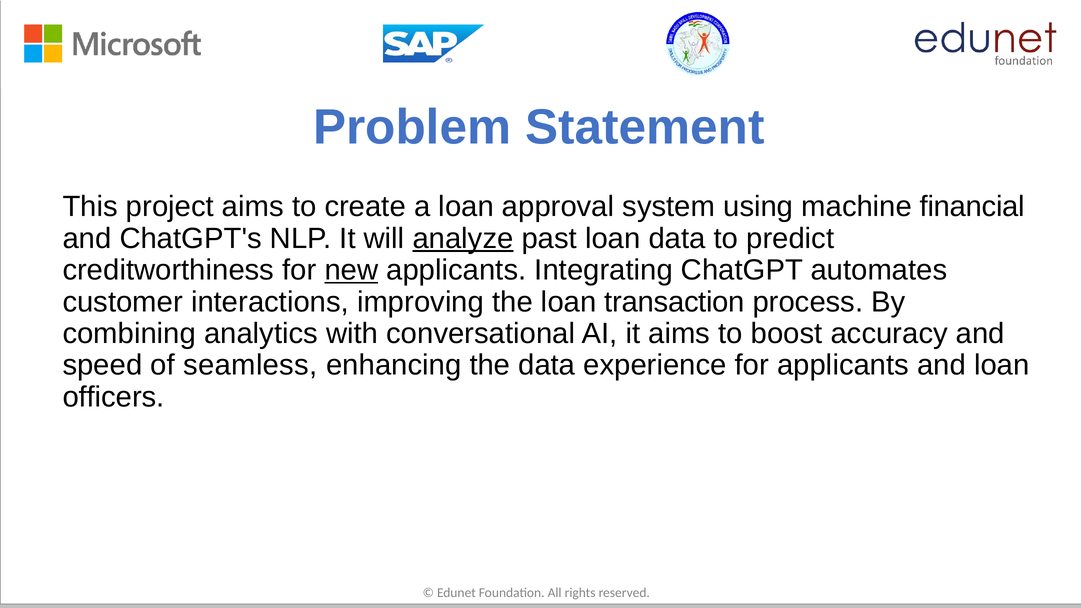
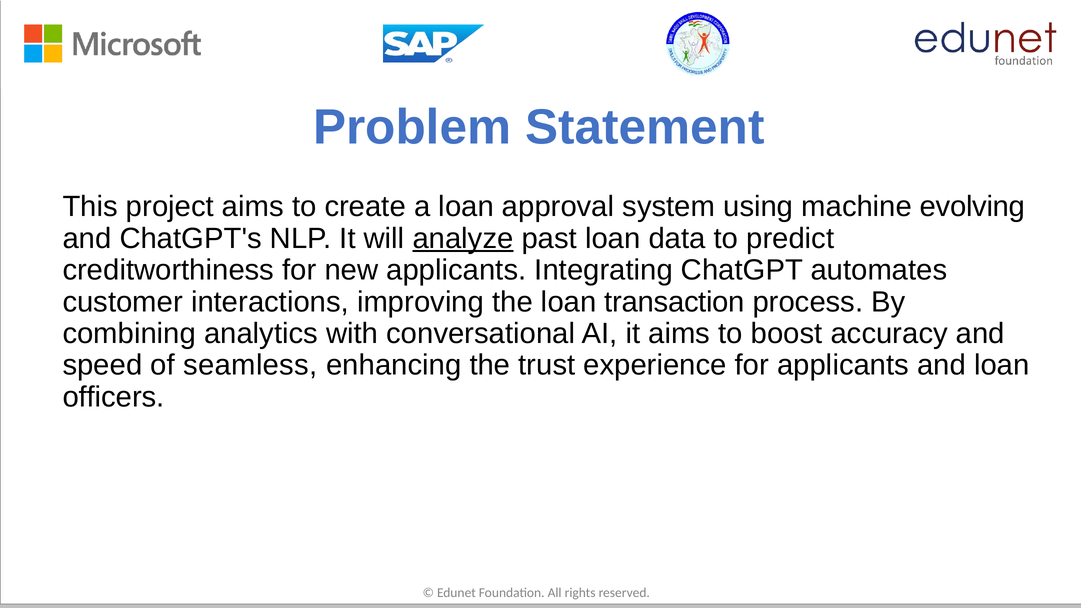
financial: financial -> evolving (972, 207)
new underline: present -> none (351, 270)
the data: data -> trust (547, 365)
